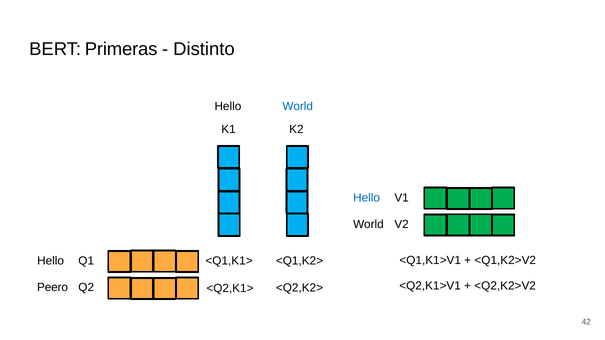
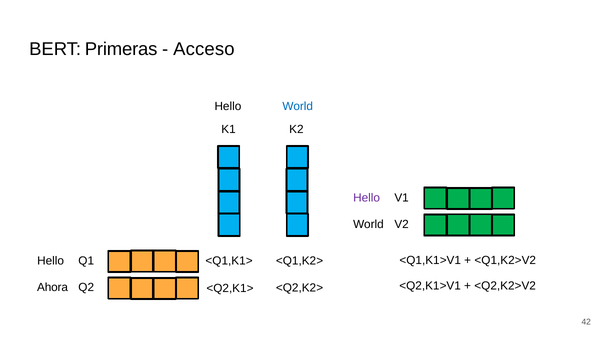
Distinto: Distinto -> Acceso (204, 49)
Hello colour: blue -> purple (367, 198)
Peero: Peero -> Ahora (53, 288)
